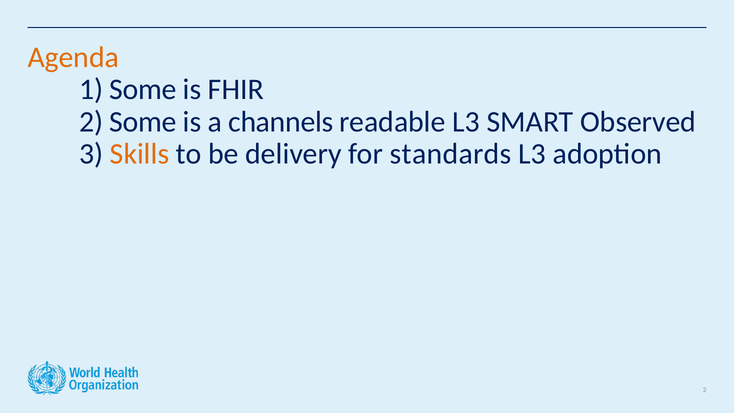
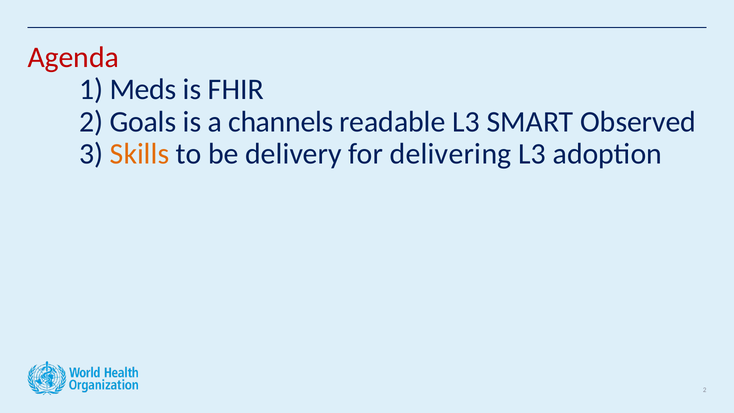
Agenda colour: orange -> red (73, 57)
1 Some: Some -> Meds (143, 89)
2 Some: Some -> Goals (143, 122)
standards: standards -> delivering (451, 154)
